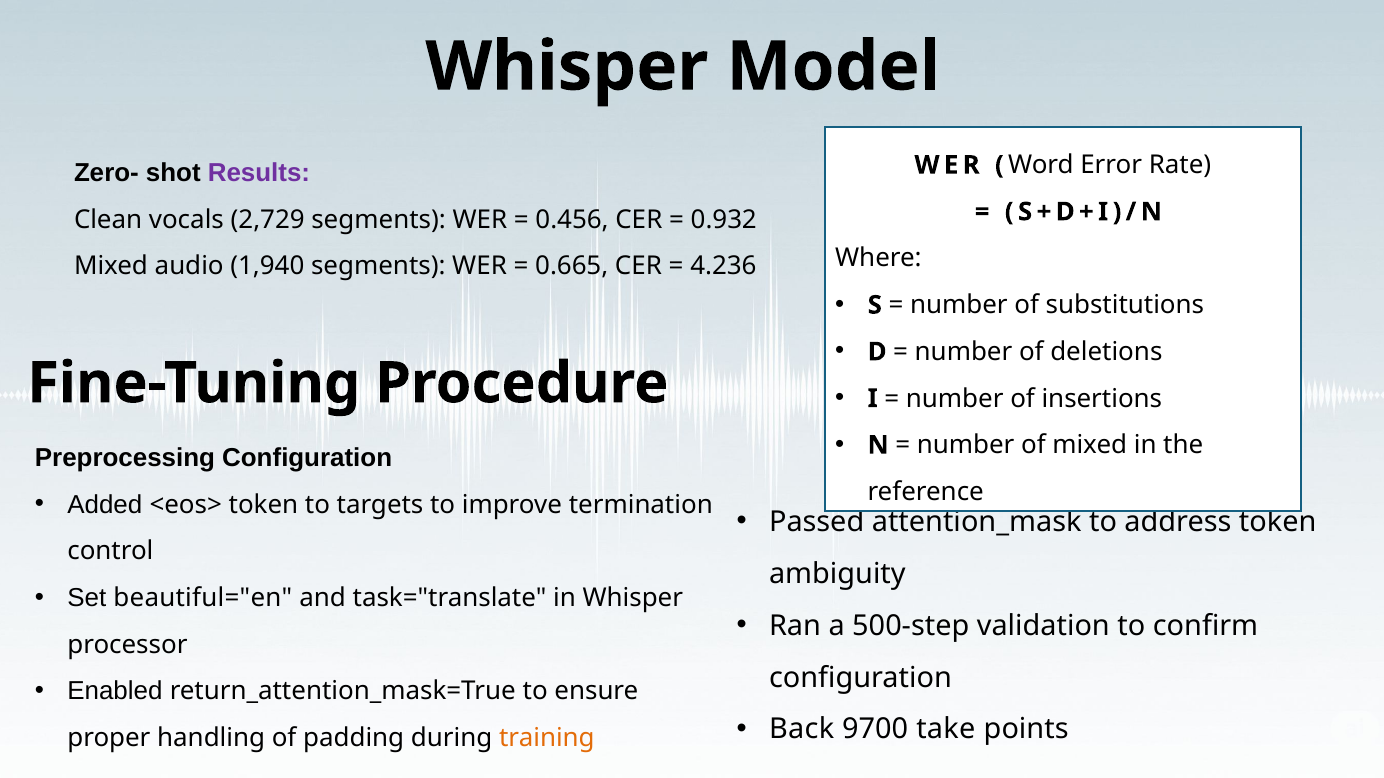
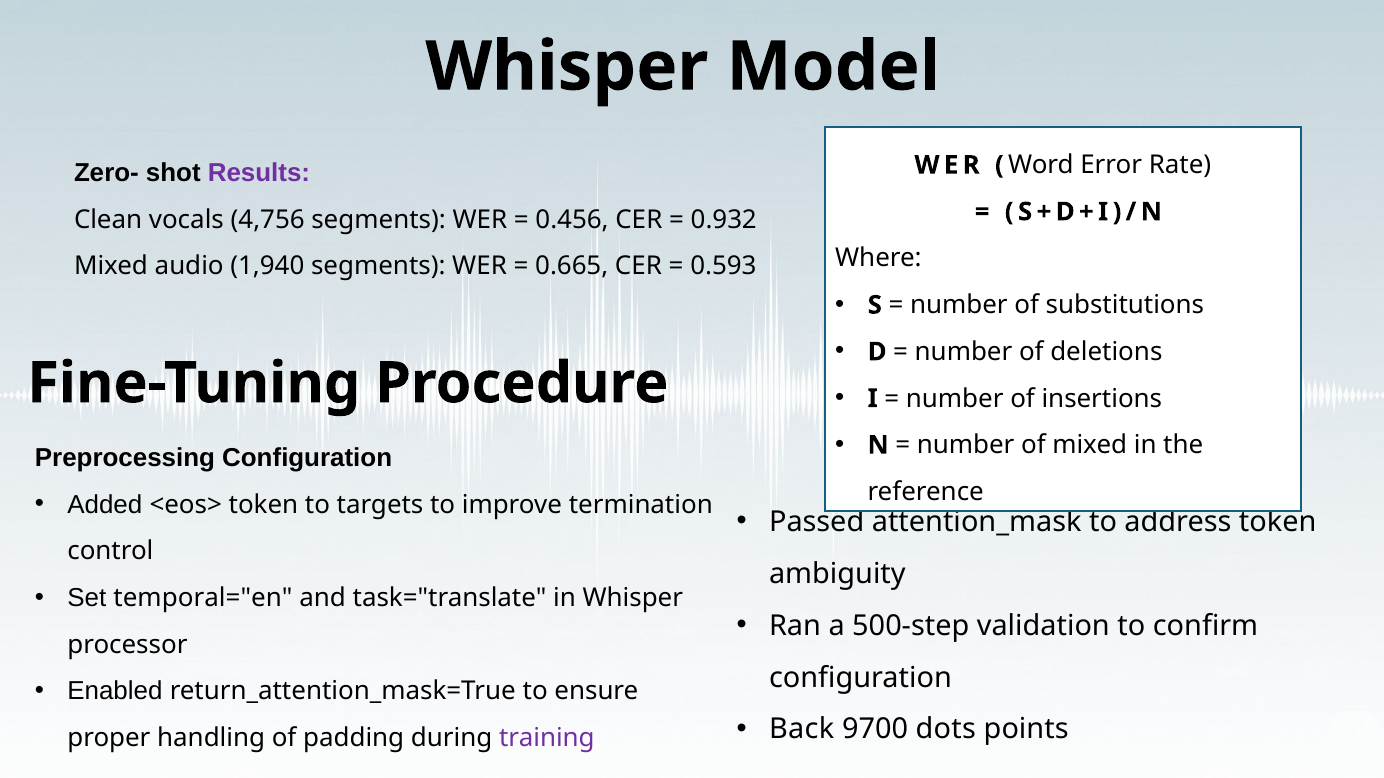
2,729: 2,729 -> 4,756 (268, 220)
4.236: 4.236 -> 0.593 (723, 266)
beautiful="en: beautiful="en -> temporal="en (203, 598)
take: take -> dots (946, 730)
training colour: orange -> purple (547, 739)
